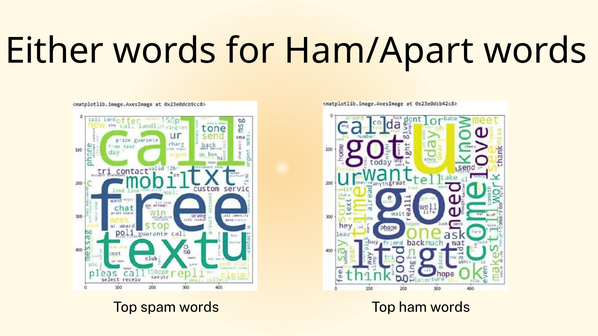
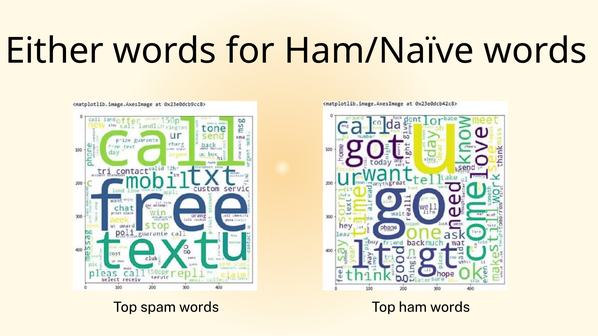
Ham/Apart: Ham/Apart -> Ham/Naïve (379, 51)
